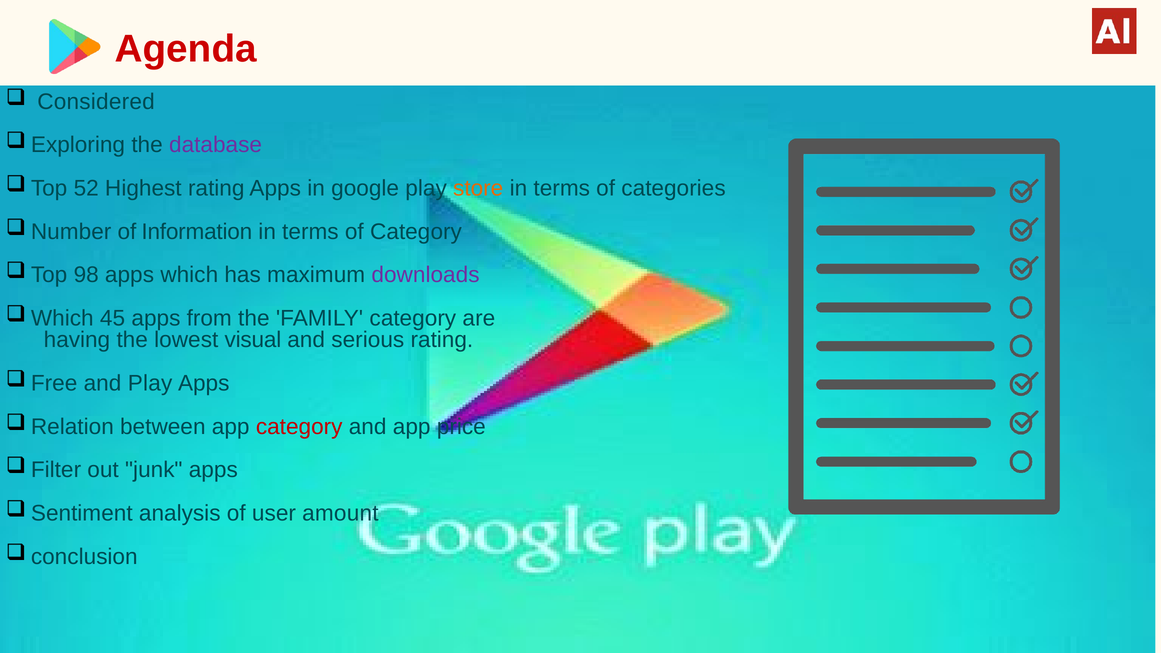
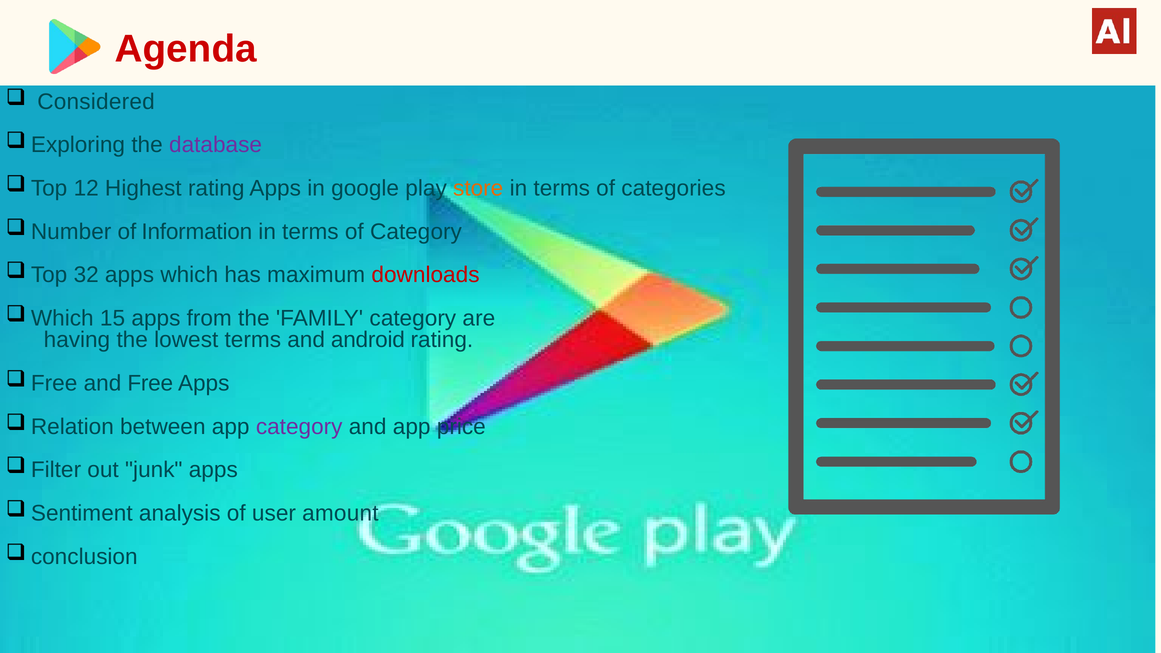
52: 52 -> 12 (86, 188)
98: 98 -> 32 (86, 275)
downloads colour: purple -> red (426, 275)
45: 45 -> 15 (113, 318)
lowest visual: visual -> terms (253, 340)
serious: serious -> android (368, 340)
and Play: Play -> Free (150, 383)
category colour: red -> purple (299, 427)
